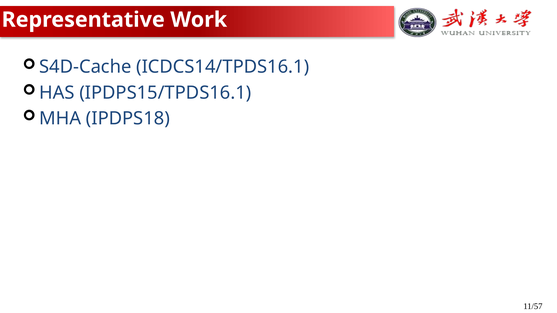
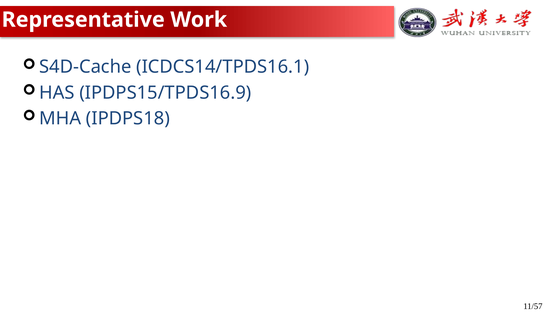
IPDPS15/TPDS16.1: IPDPS15/TPDS16.1 -> IPDPS15/TPDS16.9 (165, 93)
